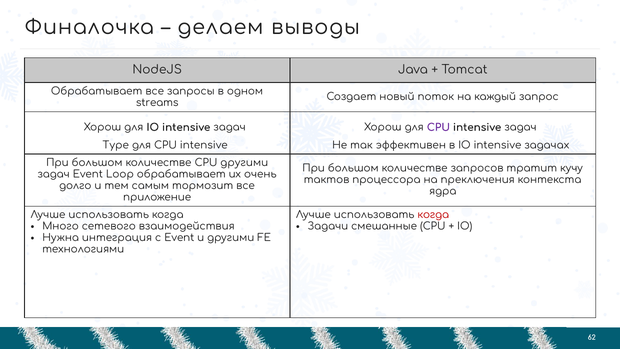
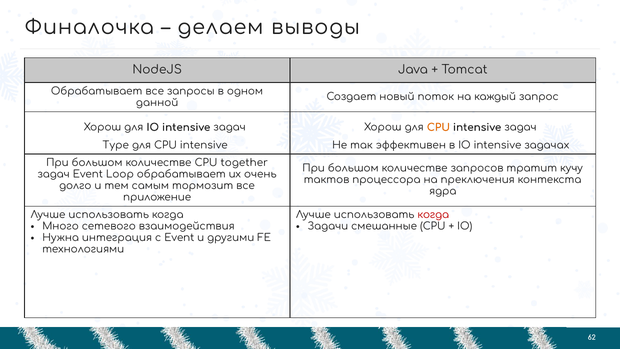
streams: streams -> данной (157, 103)
CPU colour: purple -> orange (438, 127)
CPU другими: другими -> together (244, 163)
